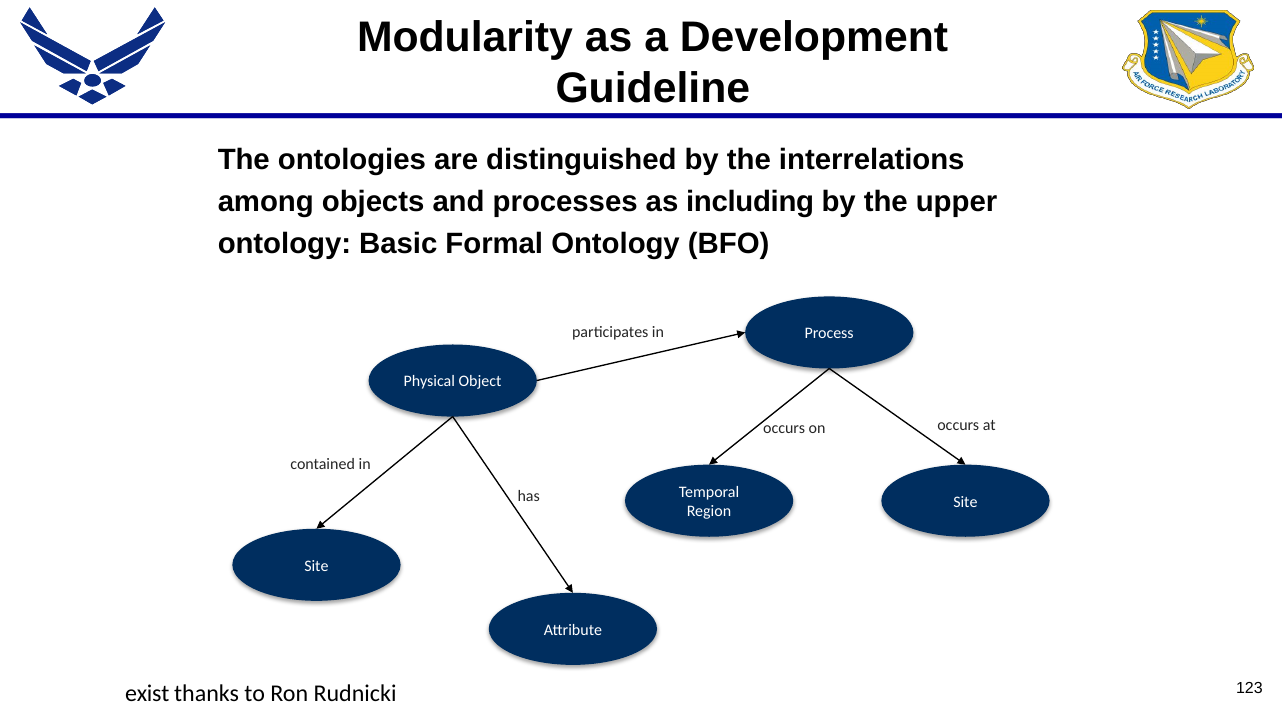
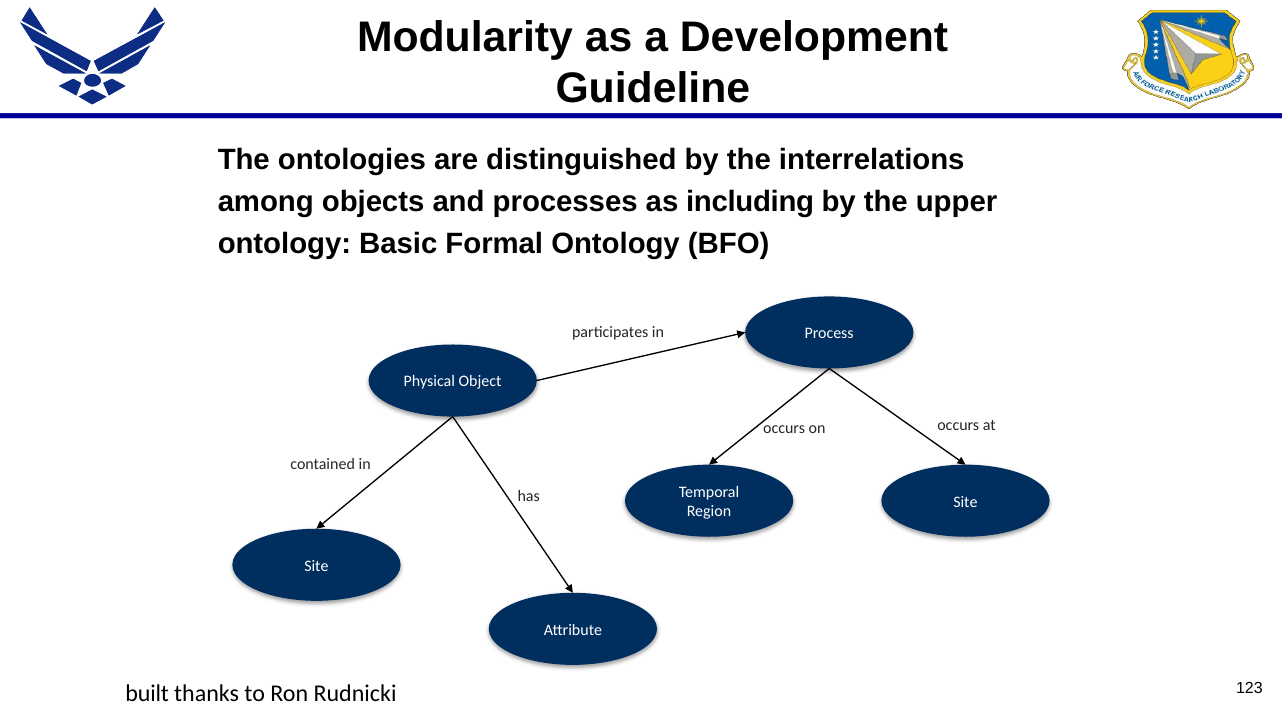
exist: exist -> built (147, 693)
